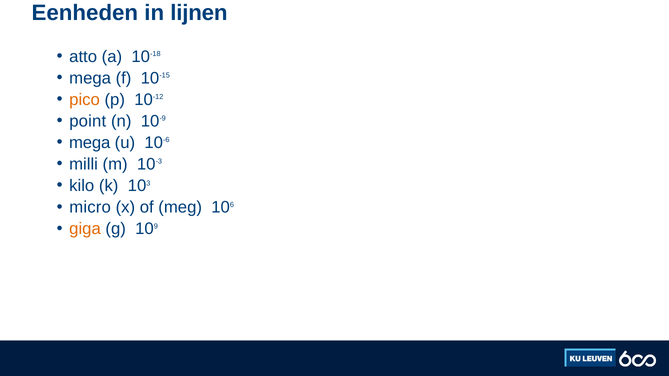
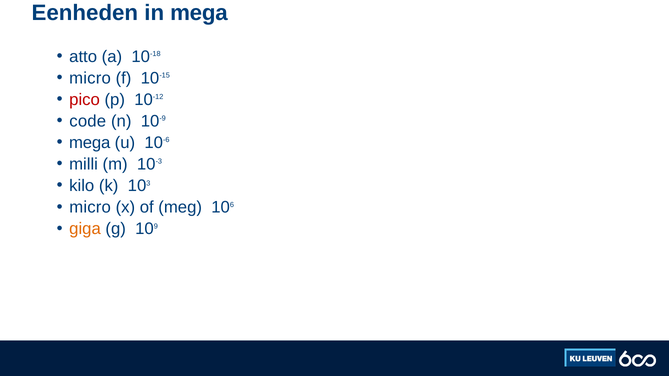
in lijnen: lijnen -> mega (199, 13)
mega: mega -> micro (90, 78)
pico colour: orange -> red (85, 100)
point: point -> code (88, 121)
